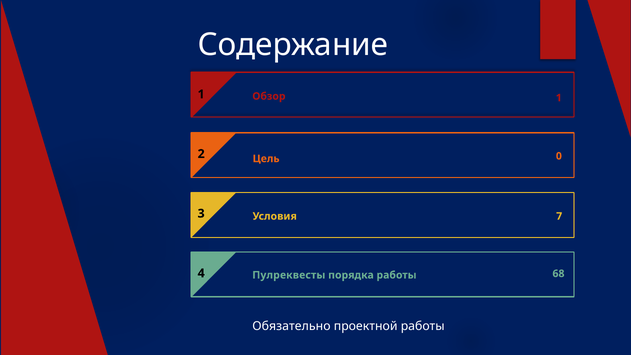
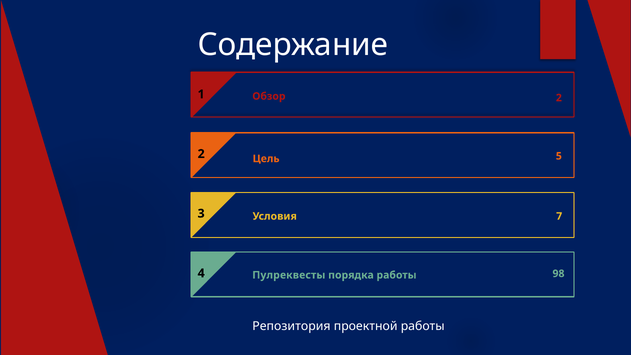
Обзор 1: 1 -> 2 (559, 98)
0: 0 -> 5 (559, 156)
68: 68 -> 98 (558, 274)
Обязательно: Обязательно -> Репозитория (291, 326)
